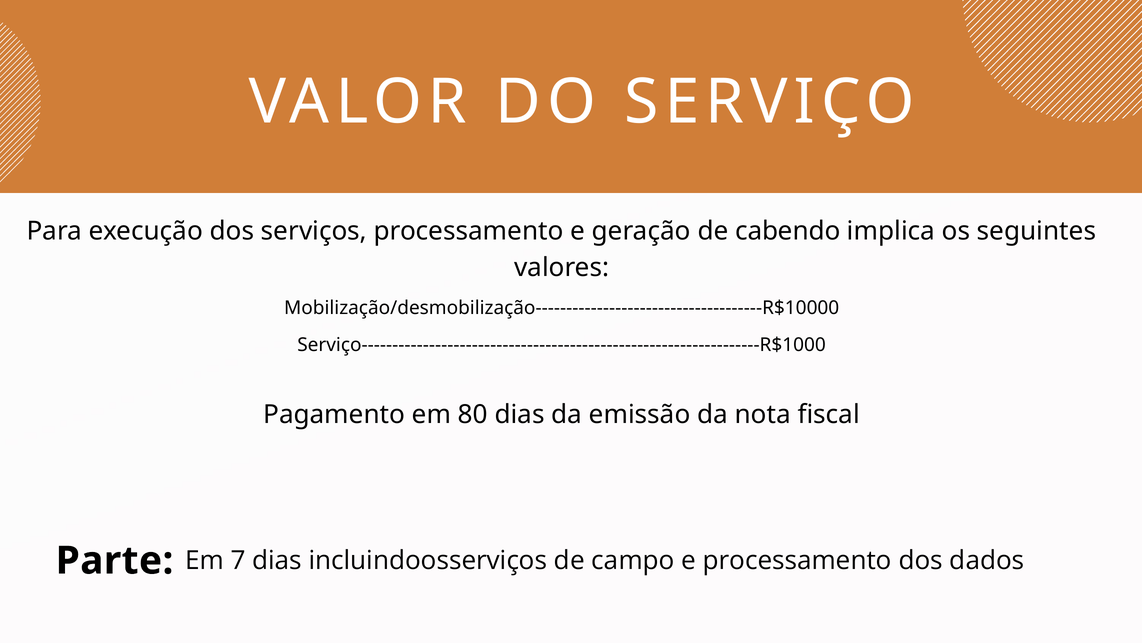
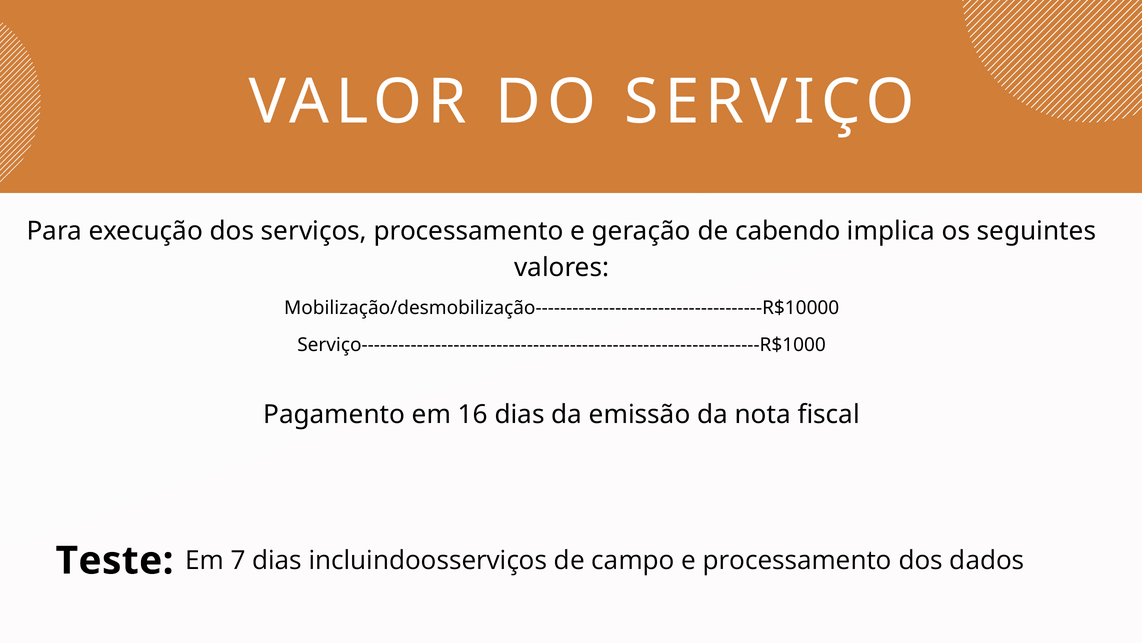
80: 80 -> 16 (473, 414)
Parte: Parte -> Teste (115, 560)
